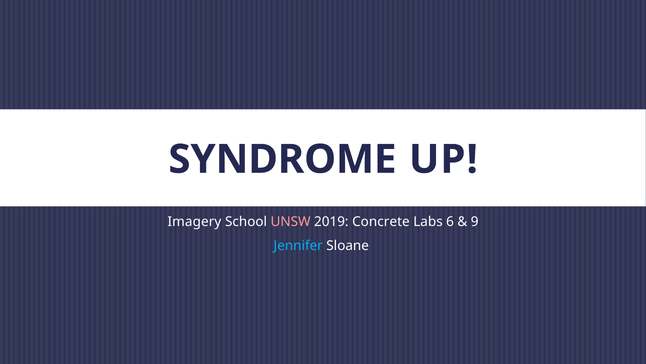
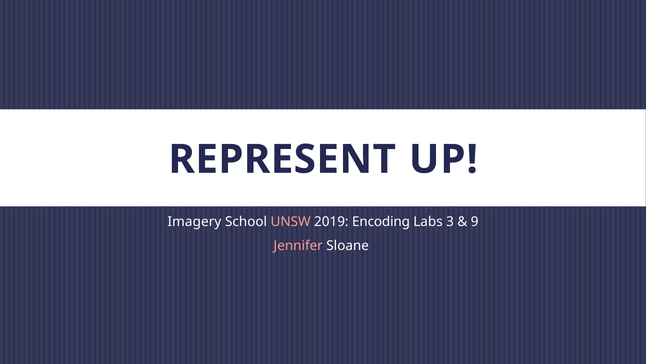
SYNDROME: SYNDROME -> REPRESENT (282, 159)
Concrete: Concrete -> Encoding (381, 221)
6: 6 -> 3 (450, 221)
Jennifer colour: light blue -> pink (298, 245)
